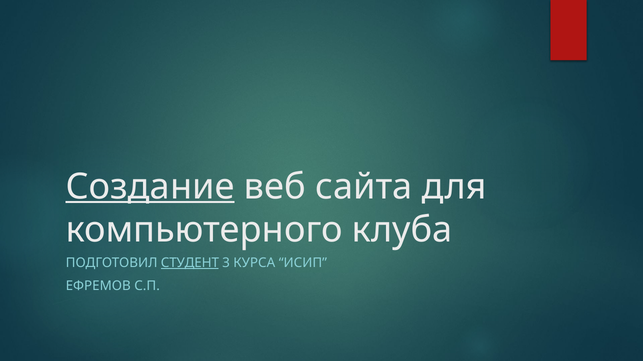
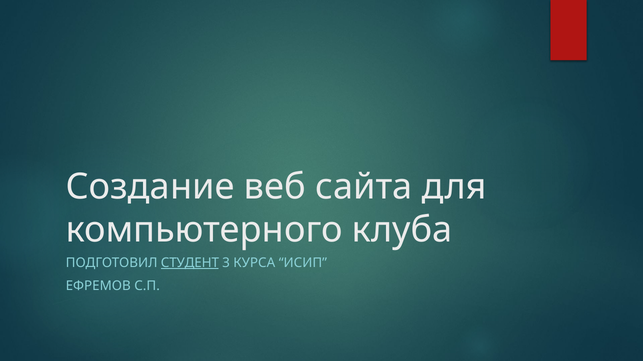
Создание underline: present -> none (150, 187)
